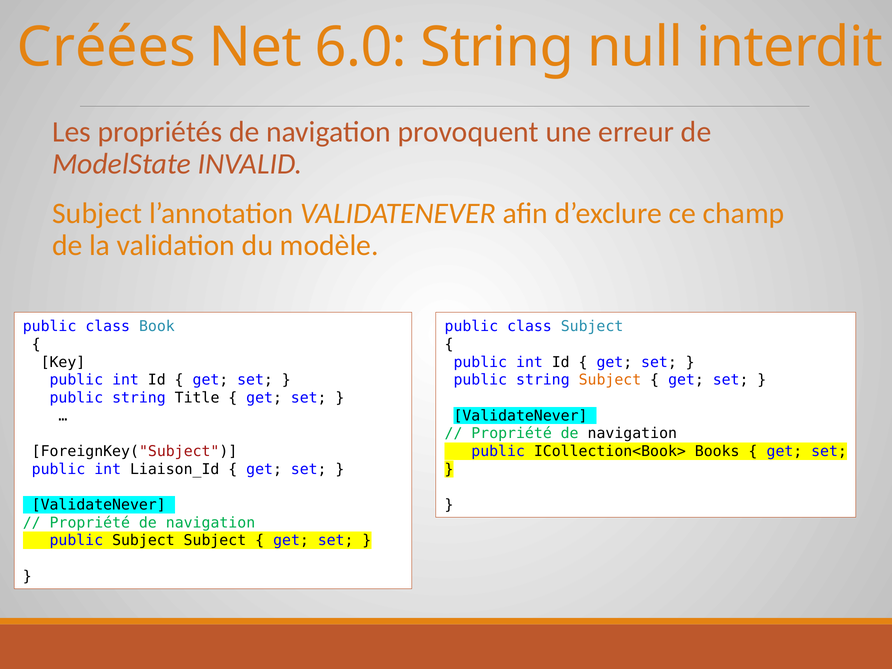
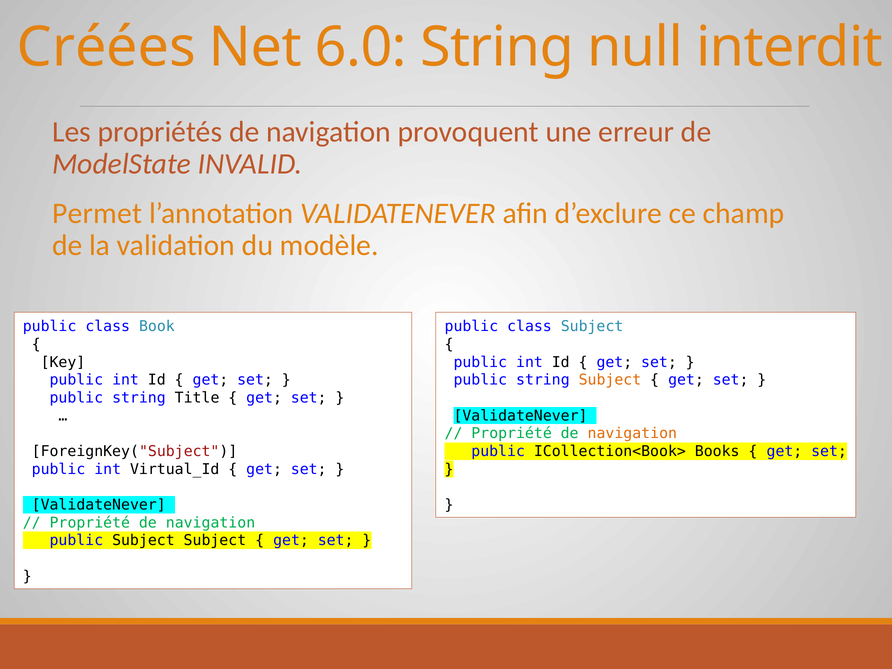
Subject: Subject -> Permet (97, 213)
navigation colour: black -> orange (632, 434)
Liaison_Id: Liaison_Id -> Virtual_Id (175, 469)
